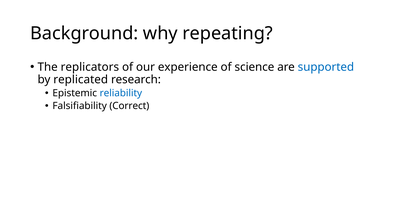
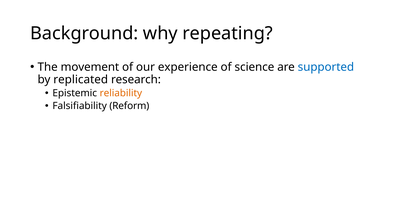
replicators: replicators -> movement (90, 67)
reliability colour: blue -> orange (121, 93)
Correct: Correct -> Reform (129, 106)
